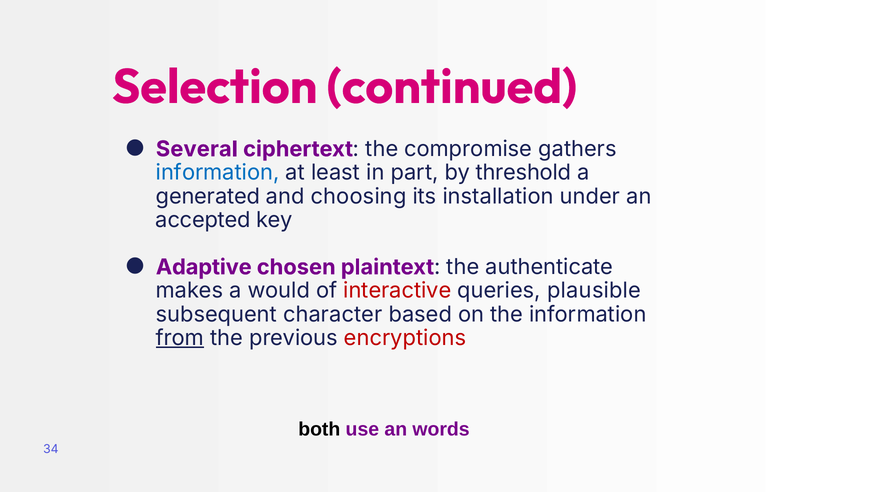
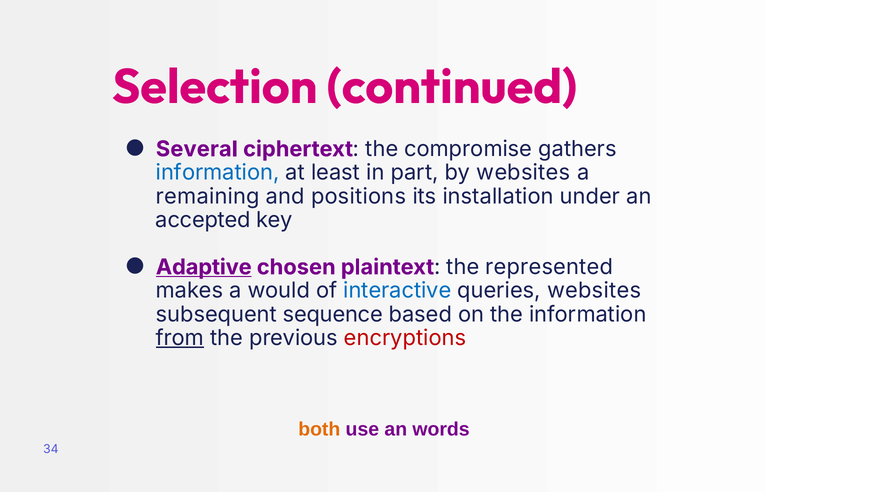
by threshold: threshold -> websites (523, 173)
generated: generated -> remaining (208, 196)
choosing: choosing -> positions (359, 196)
Adaptive underline: none -> present (204, 267)
authenticate: authenticate -> represented (549, 267)
interactive colour: red -> blue (397, 291)
queries plausible: plausible -> websites (594, 291)
character: character -> sequence (333, 314)
both colour: black -> orange (319, 430)
